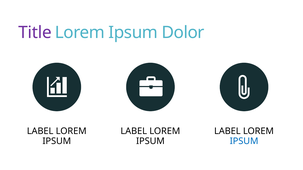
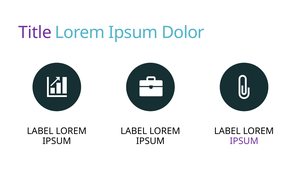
IPSUM colour: blue -> purple (244, 141)
